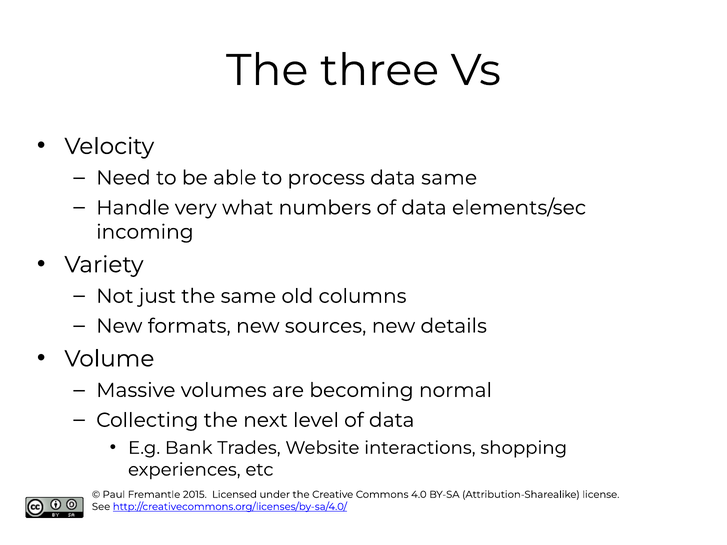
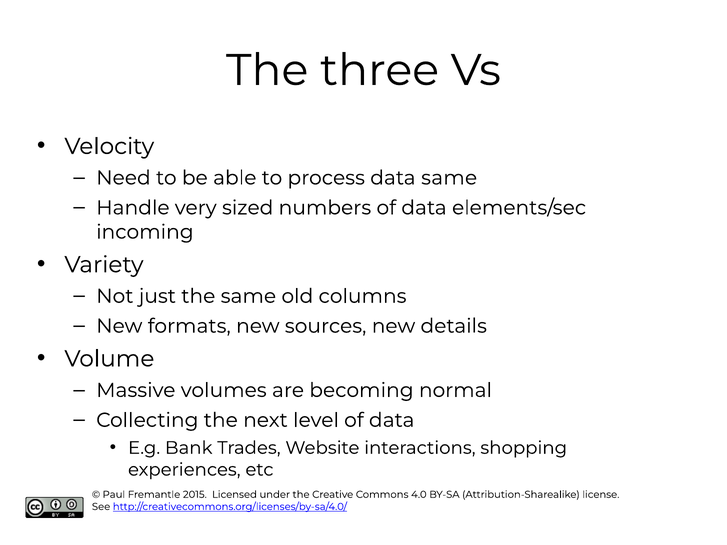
what: what -> sized (248, 208)
